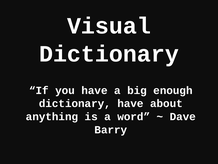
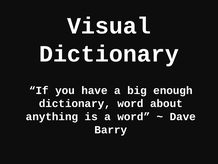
dictionary have: have -> word (130, 103)
